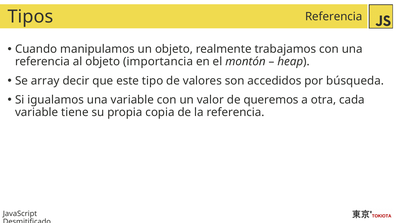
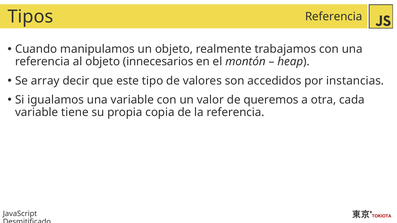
importancia: importancia -> innecesarios (158, 62)
búsqueda: búsqueda -> instancias (355, 81)
